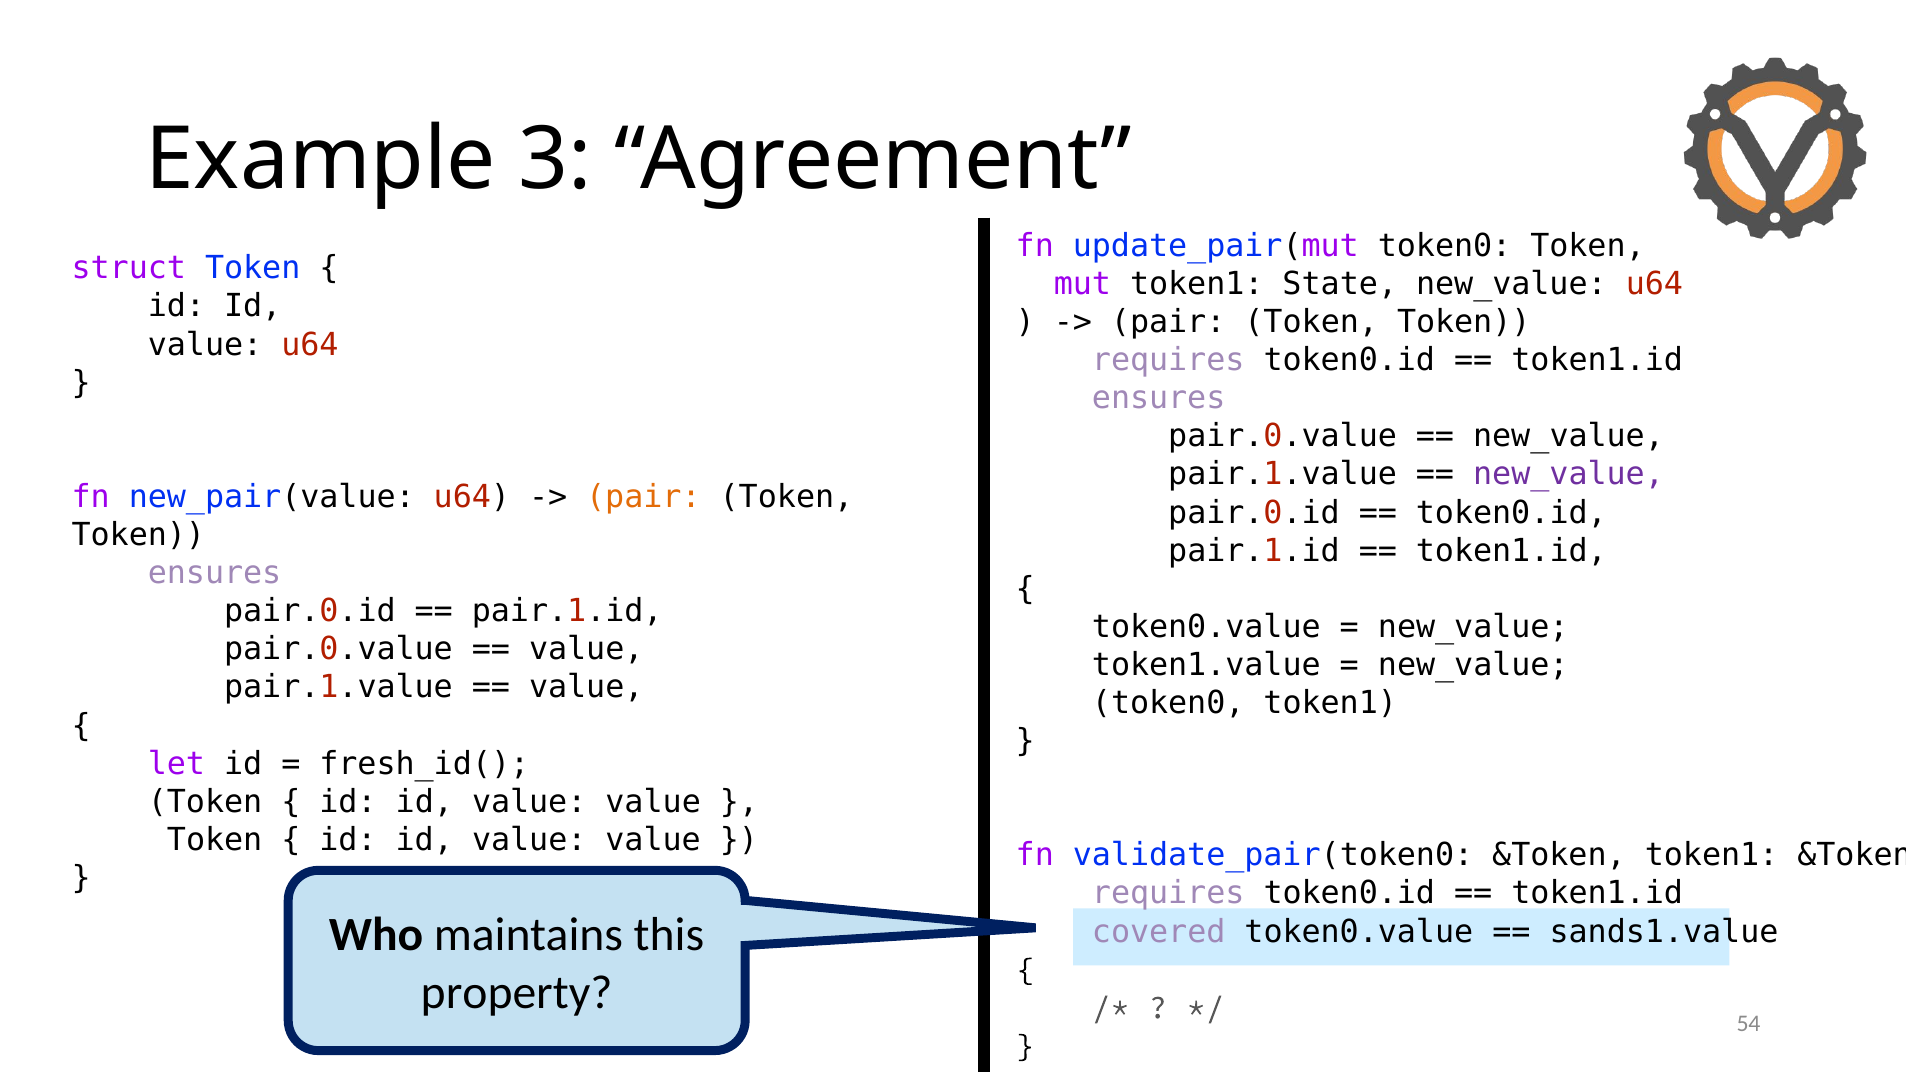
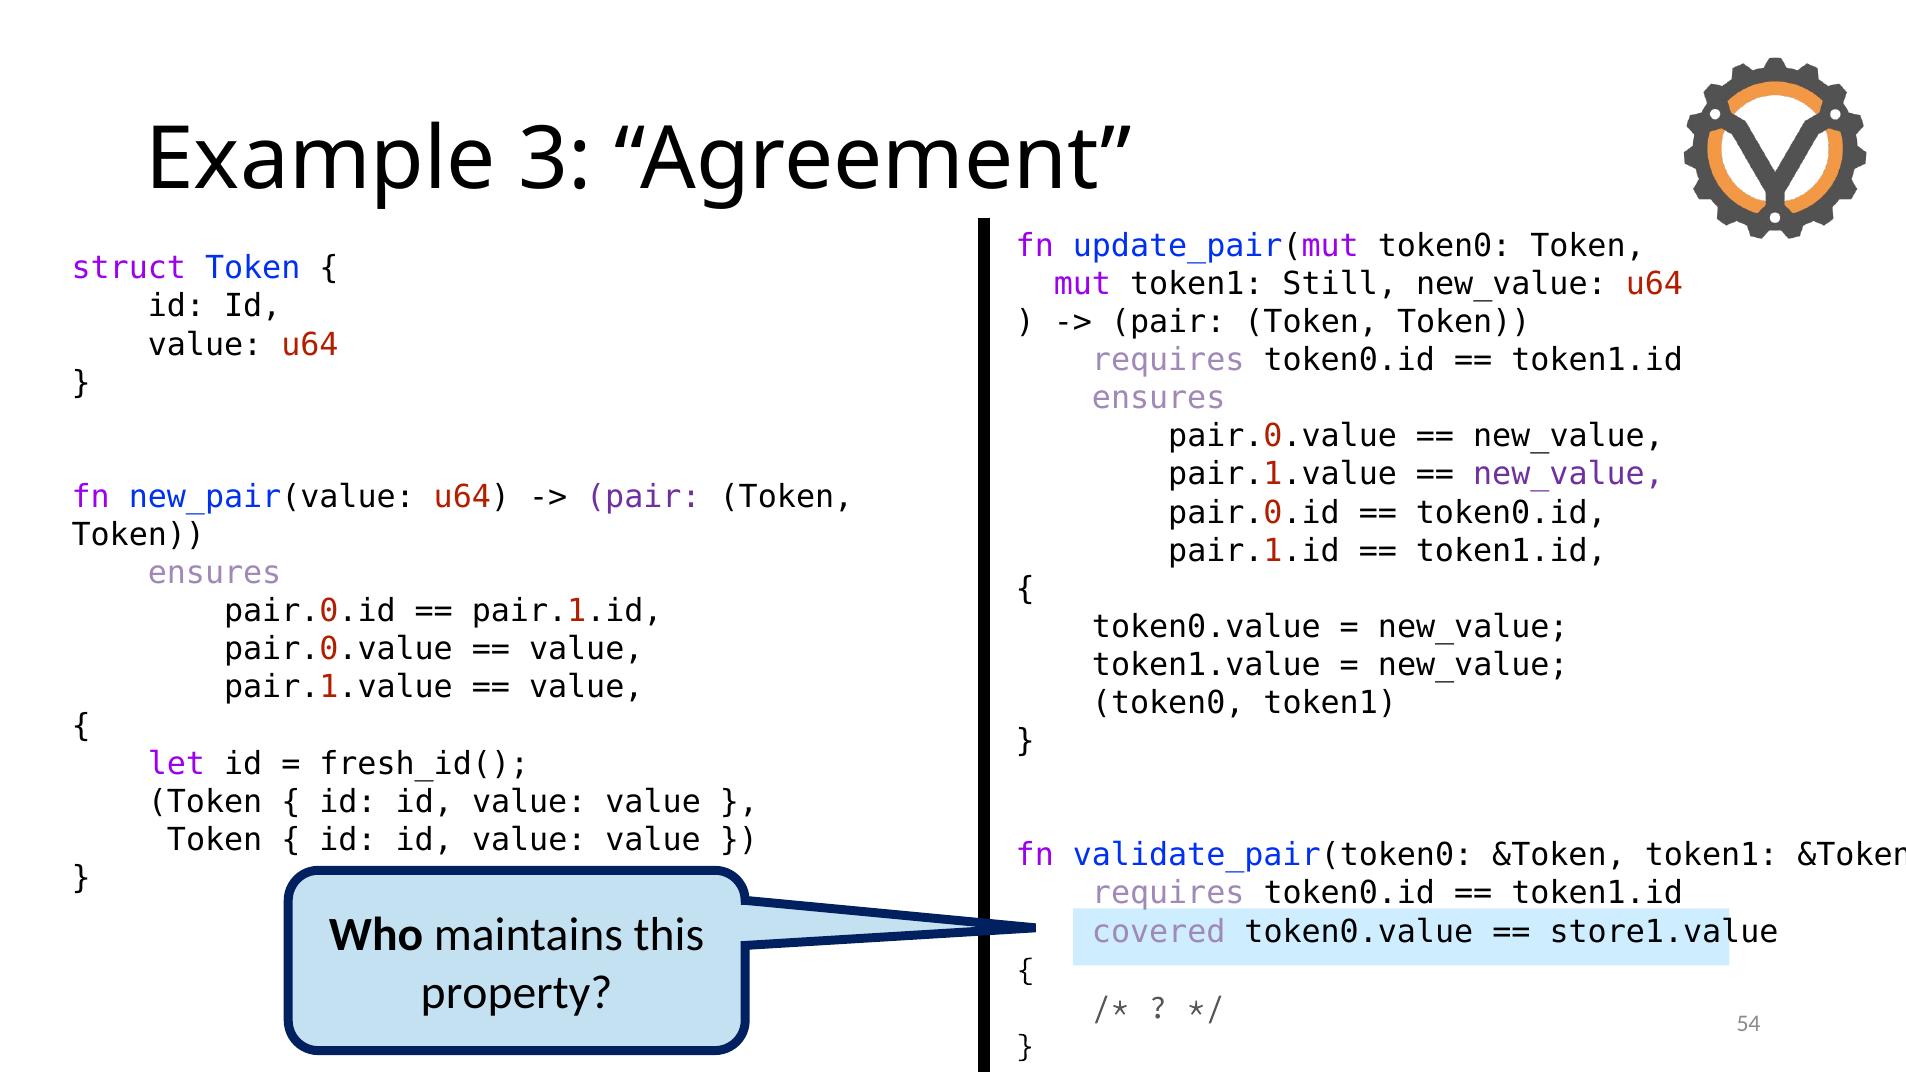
State: State -> Still (1340, 284)
pair colour: orange -> purple (643, 497)
sands1.value: sands1.value -> store1.value (1664, 932)
